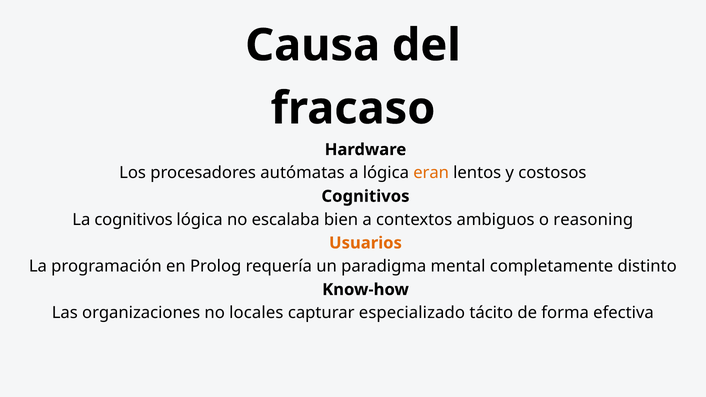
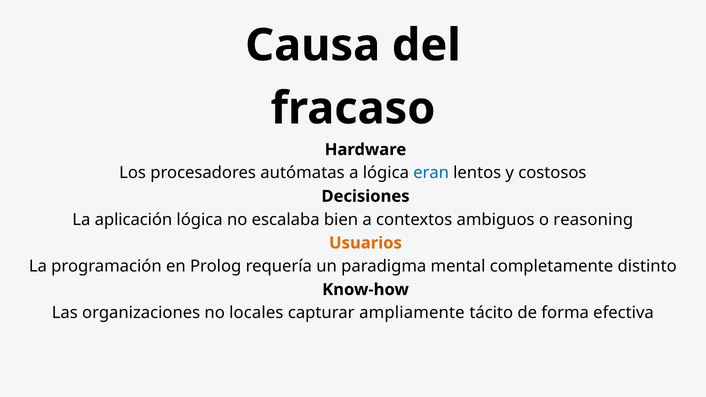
eran colour: orange -> blue (431, 173)
Cognitivos: Cognitivos -> Decisiones (365, 196)
La cognitivos: cognitivos -> aplicación (133, 220)
especializado: especializado -> ampliamente (412, 313)
